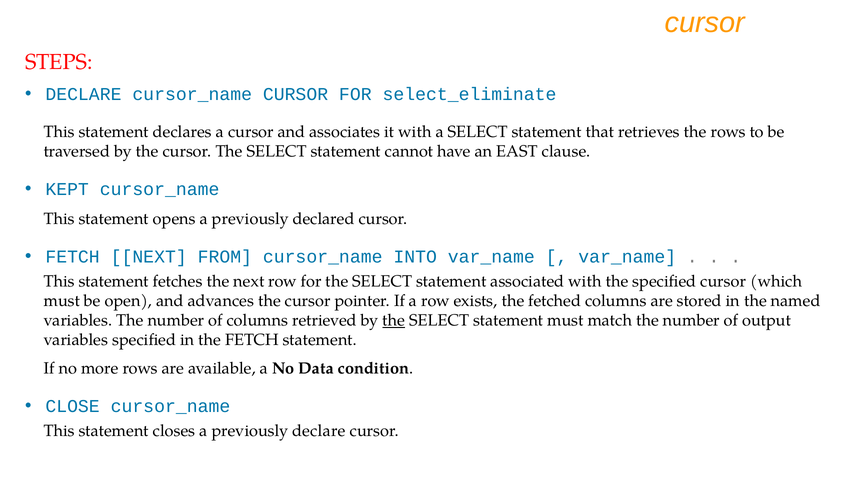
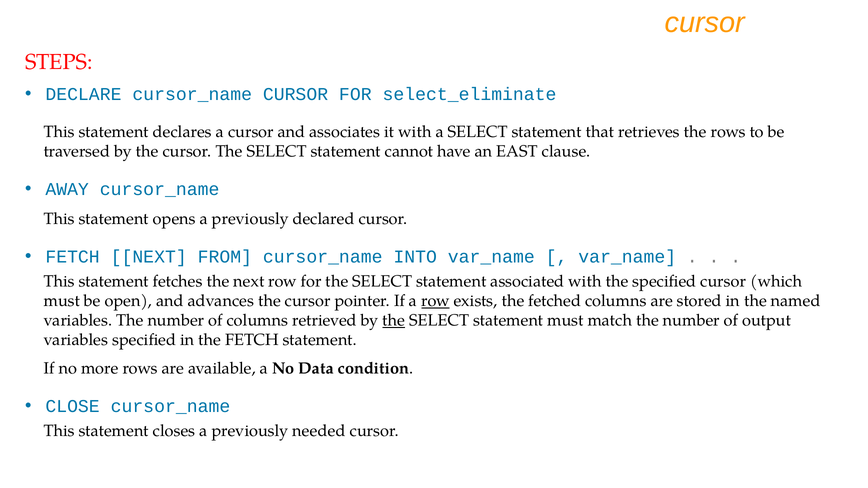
KEPT: KEPT -> AWAY (67, 190)
row underline: none -> present (436, 301)
previously declare: declare -> needed (319, 431)
